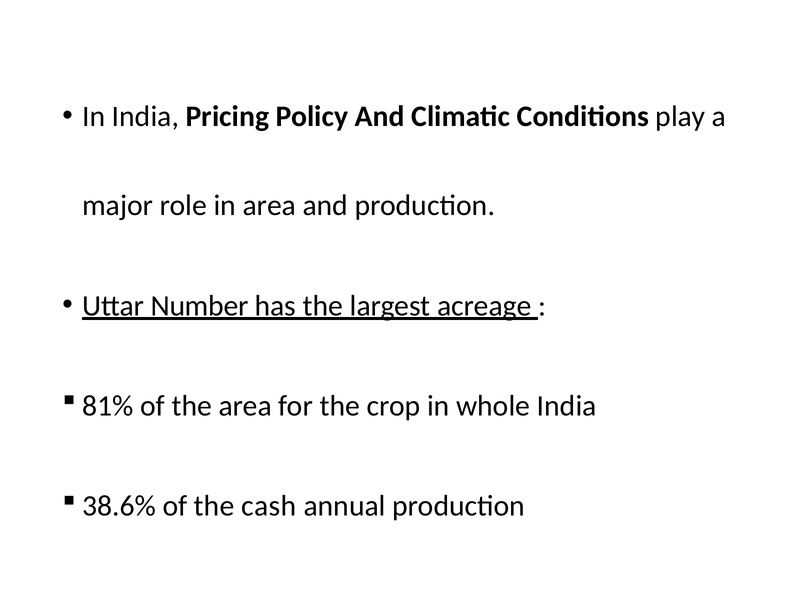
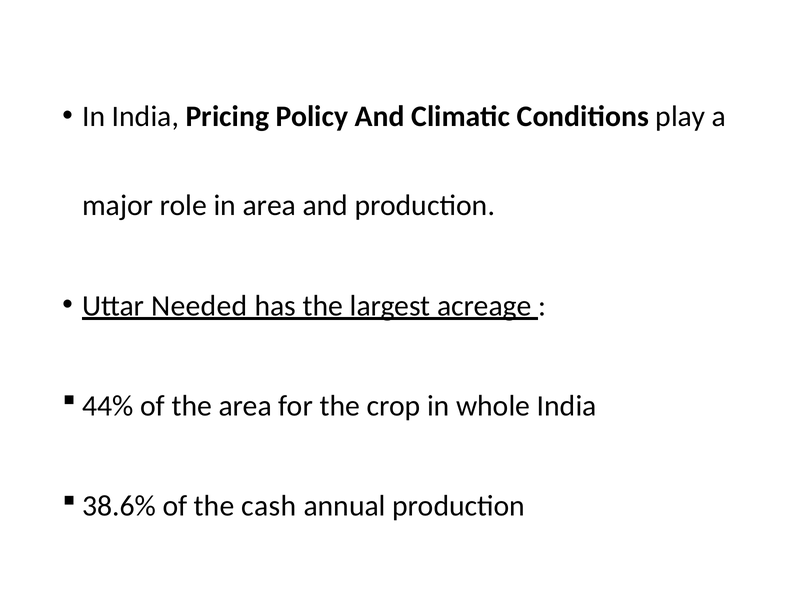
Number: Number -> Needed (199, 306)
81%: 81% -> 44% (108, 406)
